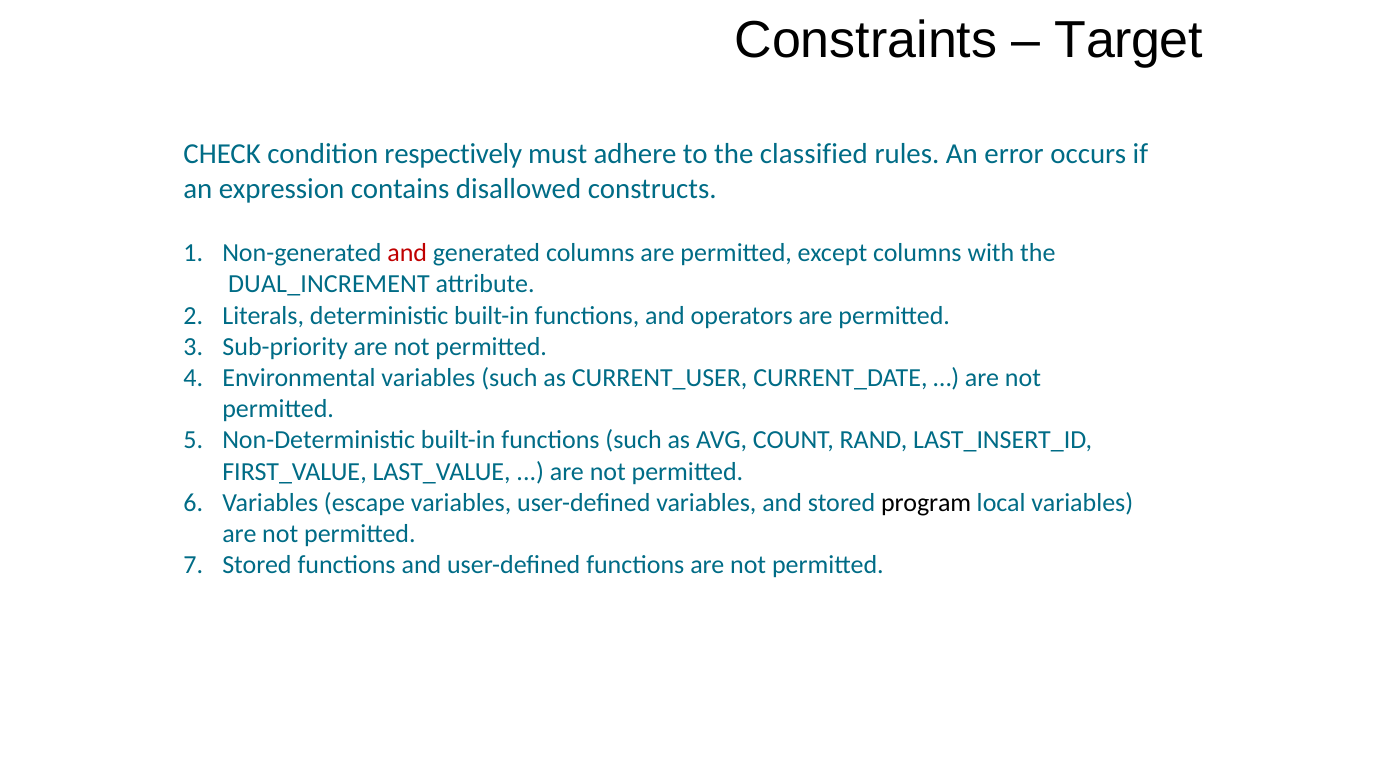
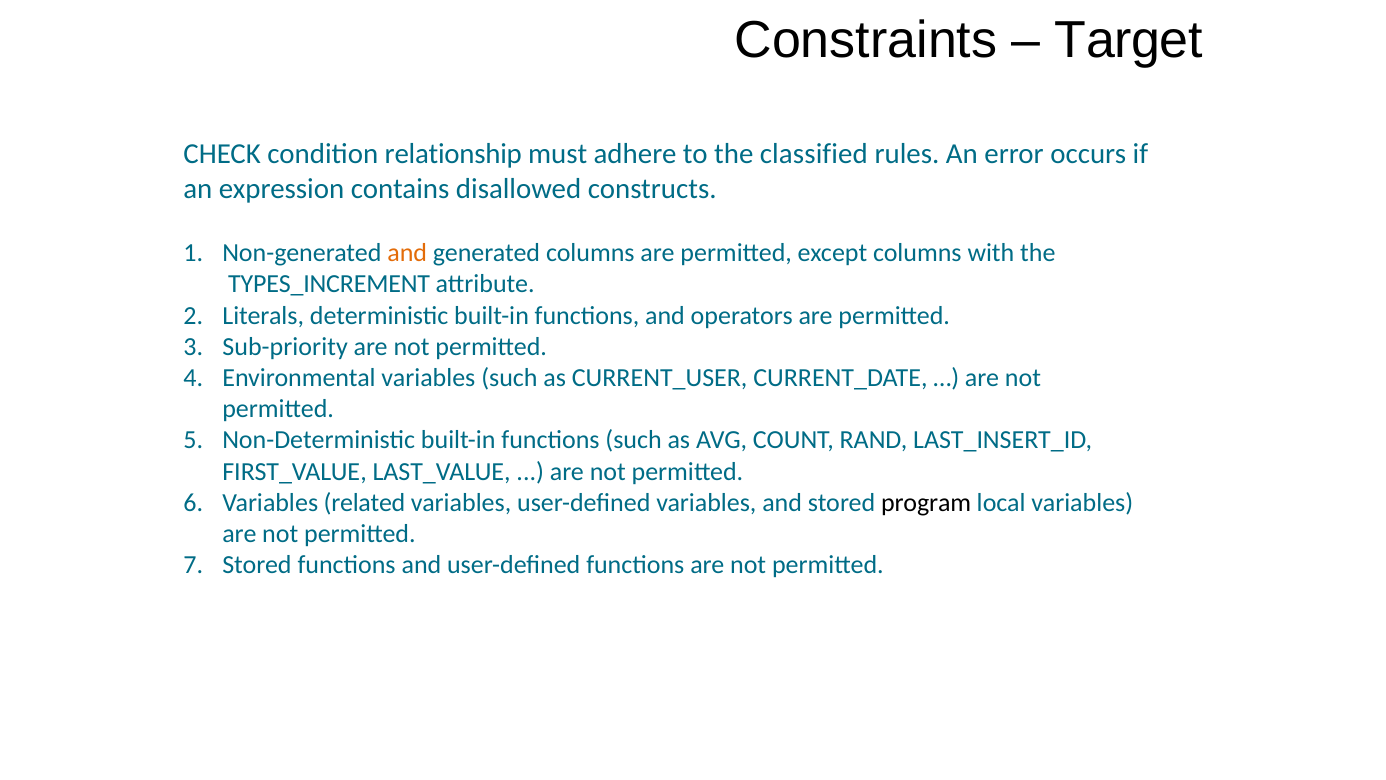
respectively: respectively -> relationship (453, 154)
and colour: red -> orange (407, 253)
DUAL_INCREMENT: DUAL_INCREMENT -> TYPES_INCREMENT (329, 284)
escape: escape -> related (365, 502)
